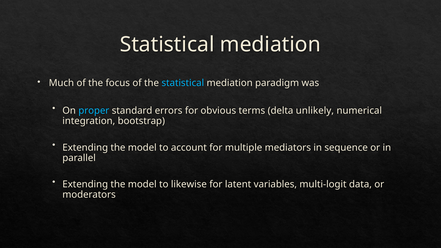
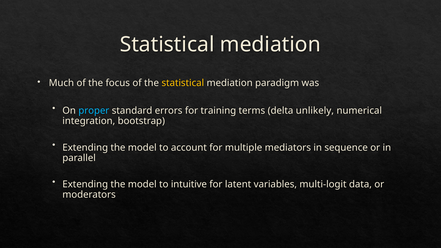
statistical colour: light blue -> yellow (183, 83)
obvious: obvious -> training (218, 111)
likewise: likewise -> intuitive (189, 184)
